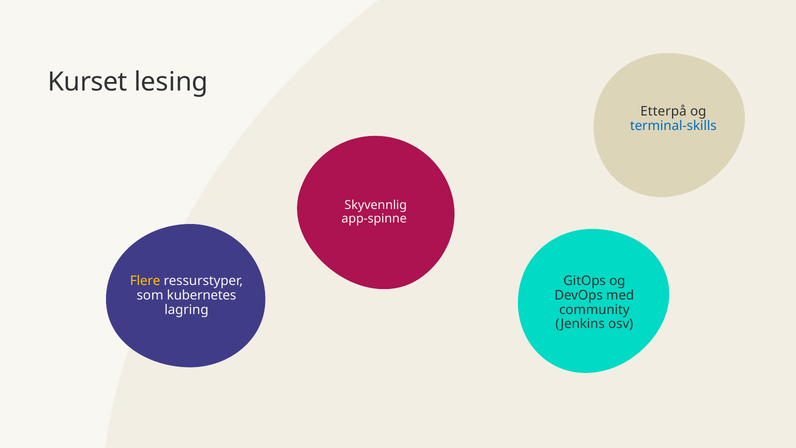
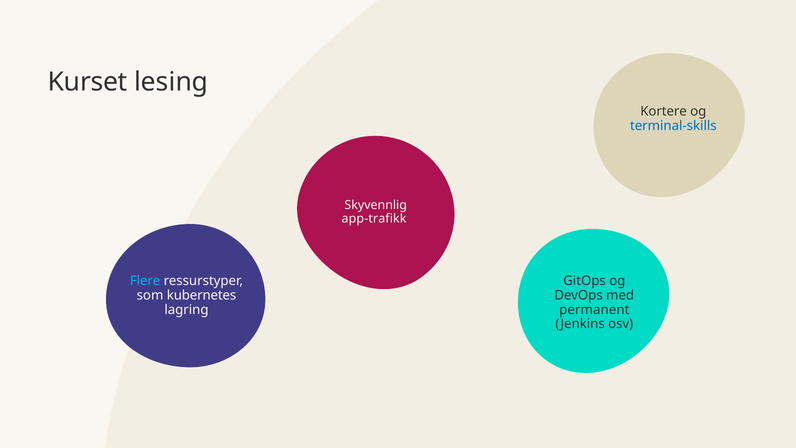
Etterpå: Etterpå -> Kortere (664, 111)
app-spinne: app-spinne -> app-trafikk (374, 219)
Flere colour: yellow -> light blue (145, 281)
community: community -> permanent (594, 309)
